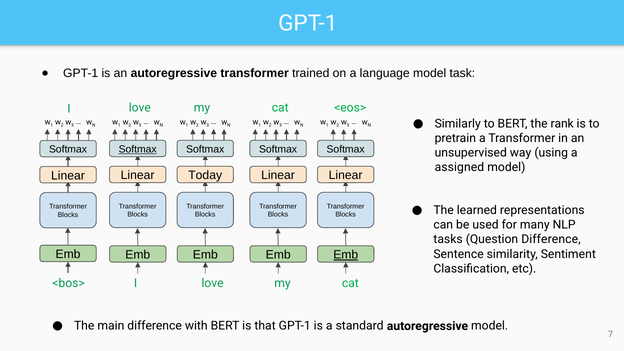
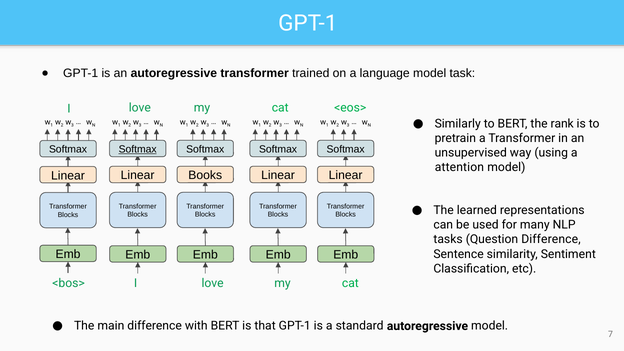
assigned: assigned -> attention (459, 167)
Today: Today -> Books (205, 175)
Emb underline: present -> none (346, 255)
